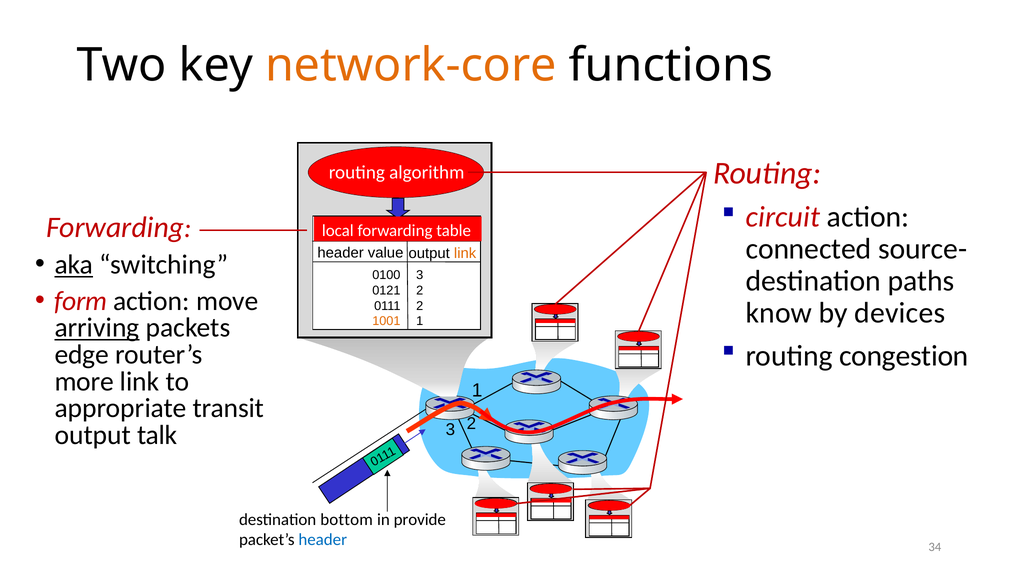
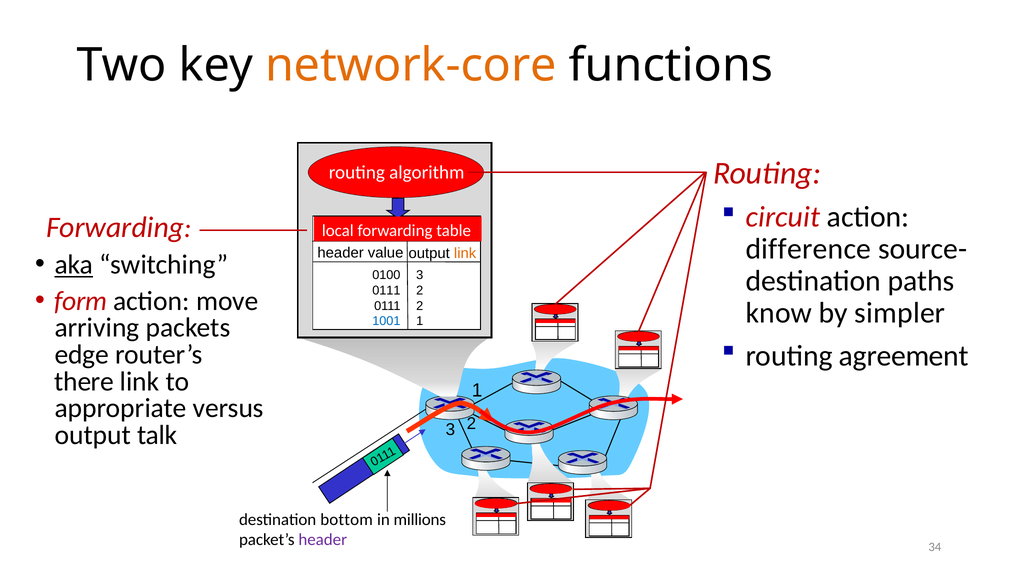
connected: connected -> difference (808, 249)
0121: 0121 -> 0111 (386, 291)
devices: devices -> simpler (900, 313)
1001 colour: orange -> blue (386, 321)
arriving underline: present -> none (97, 328)
congestion: congestion -> agreement (904, 356)
more: more -> there (84, 382)
transit: transit -> versus (228, 408)
provide: provide -> millions (420, 520)
header colour: blue -> purple (323, 540)
